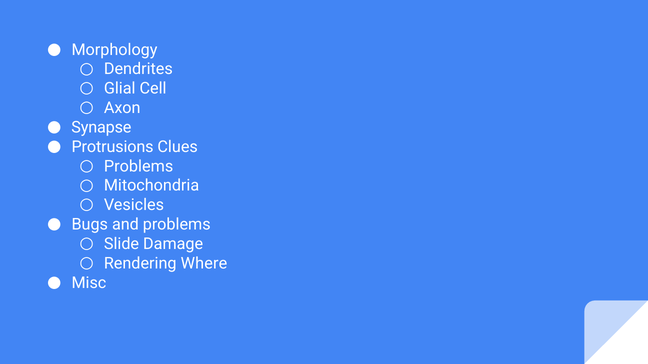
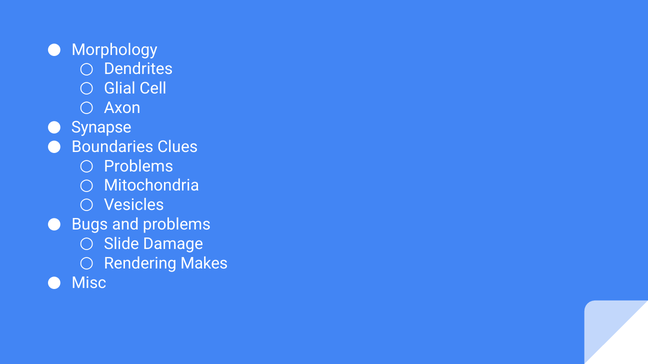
Protrusions: Protrusions -> Boundaries (112, 147)
Where: Where -> Makes (204, 264)
